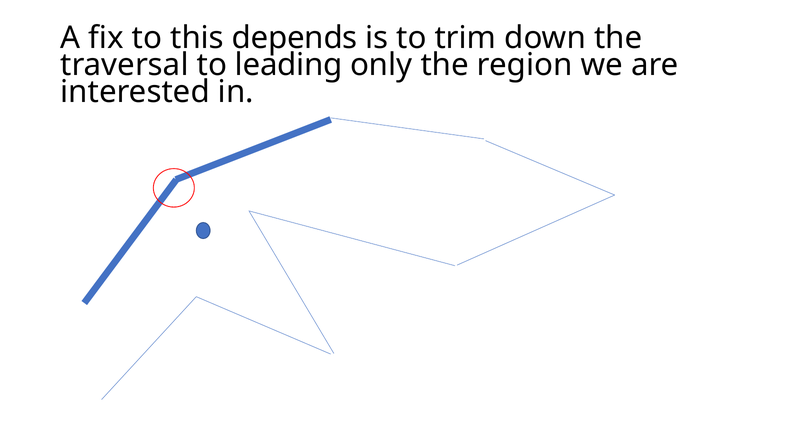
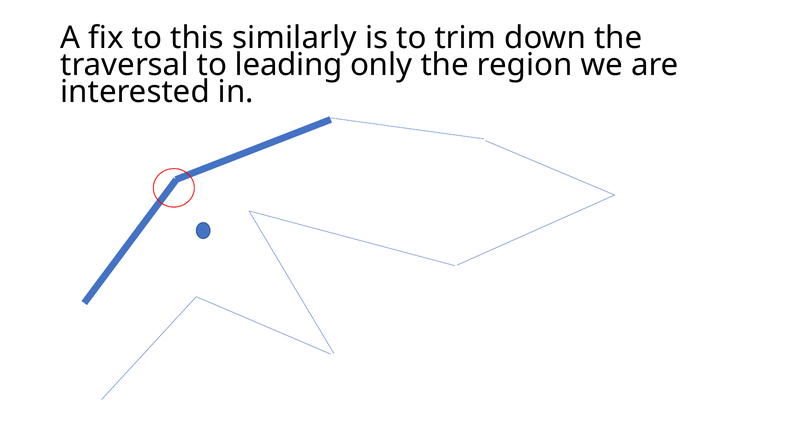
depends: depends -> similarly (294, 38)
